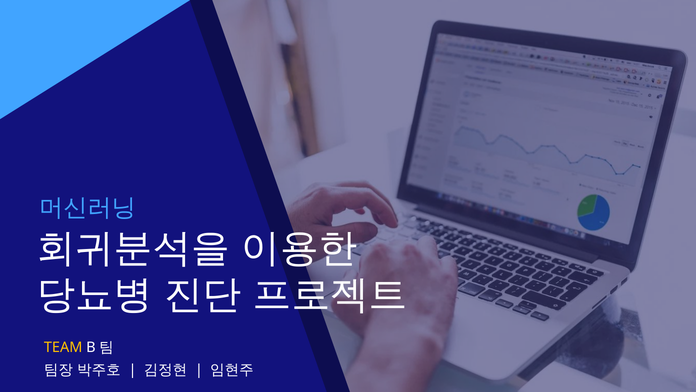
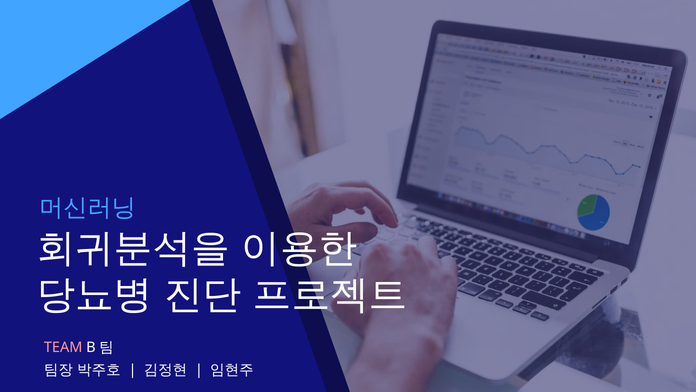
TEAM colour: yellow -> pink (63, 347)
